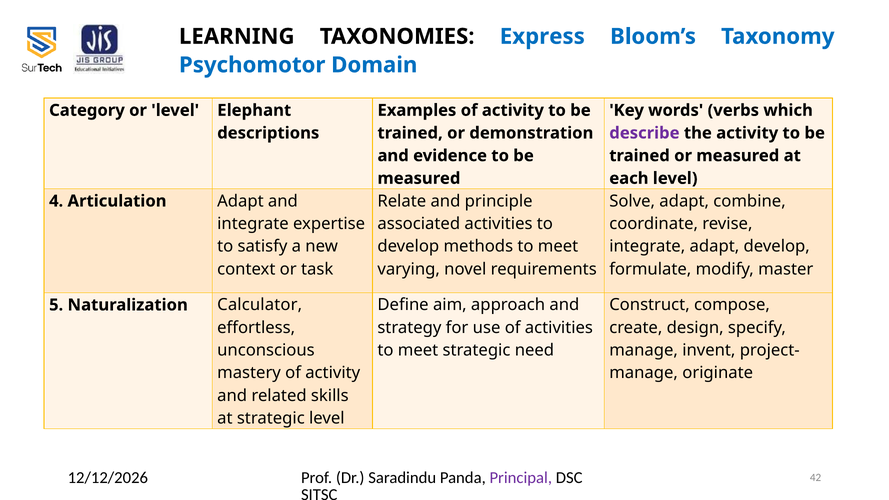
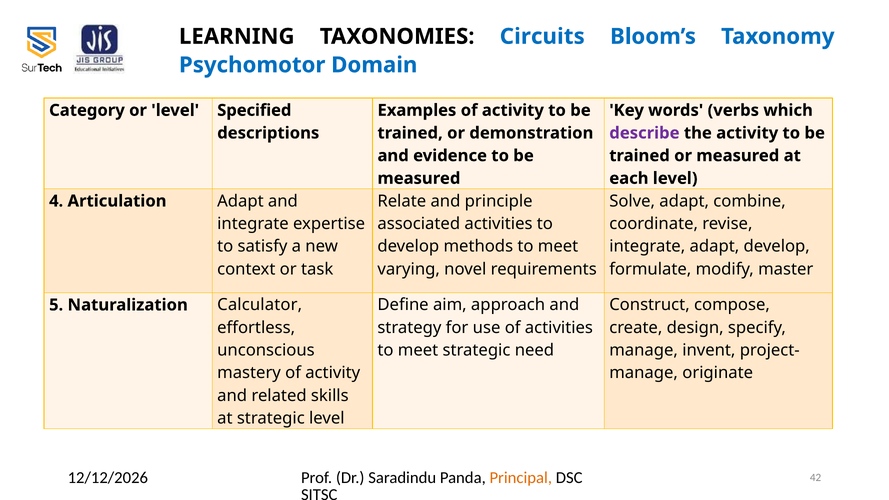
Express: Express -> Circuits (542, 36)
Elephant: Elephant -> Specified (254, 110)
Principal colour: purple -> orange (521, 478)
